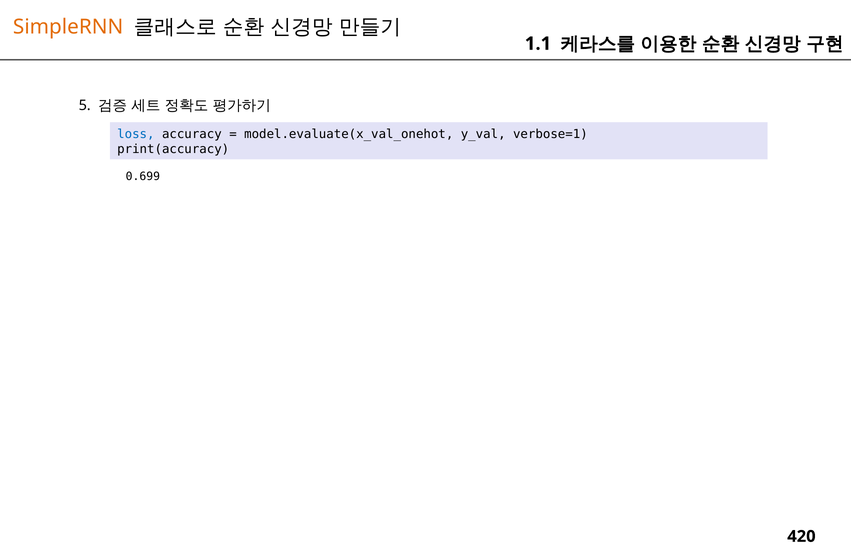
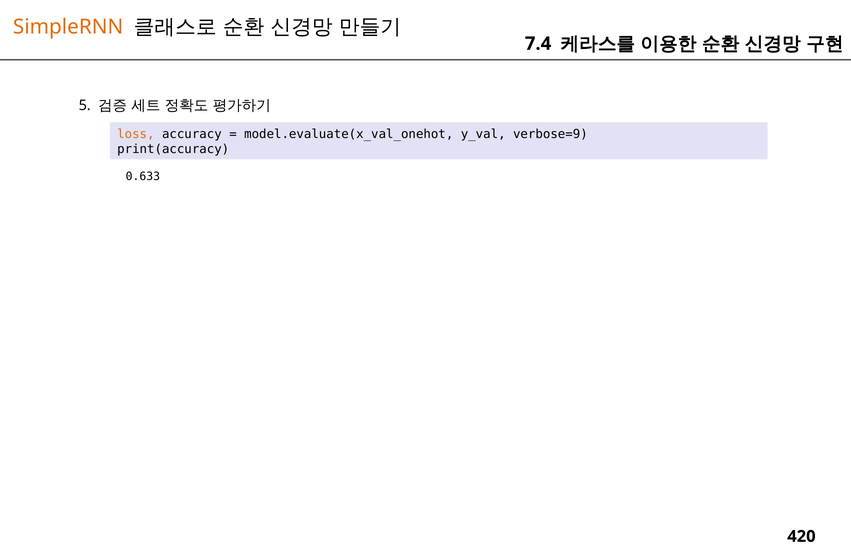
1.1: 1.1 -> 7.4 (538, 44)
loss colour: blue -> orange (136, 134)
verbose=1: verbose=1 -> verbose=9 (550, 134)
0.699: 0.699 -> 0.633 (143, 176)
